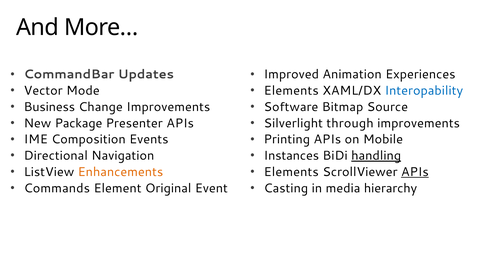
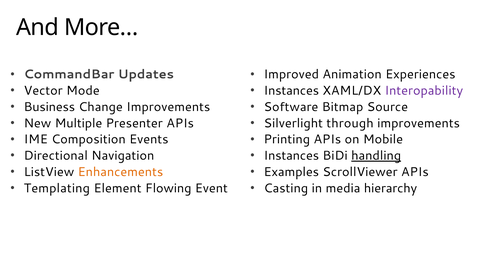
Elements: Elements -> Instances (291, 91)
Interopability colour: blue -> purple (424, 91)
Package: Package -> Multiple (78, 123)
Elements: Elements -> Examples (291, 172)
APIs underline: present -> none (415, 172)
Commands: Commands -> Templating (57, 188)
Original: Original -> Flowing (168, 188)
